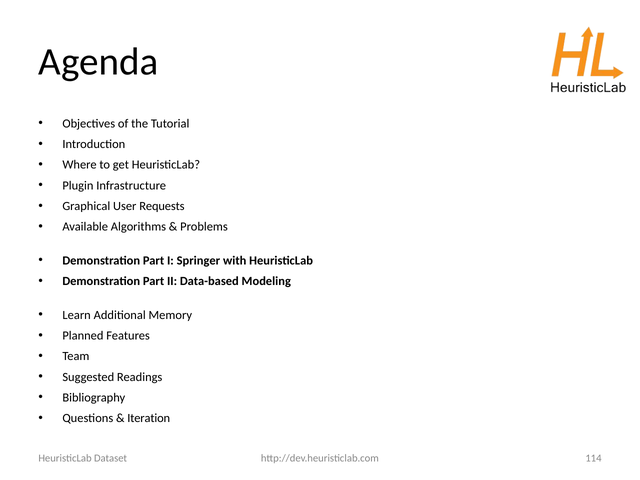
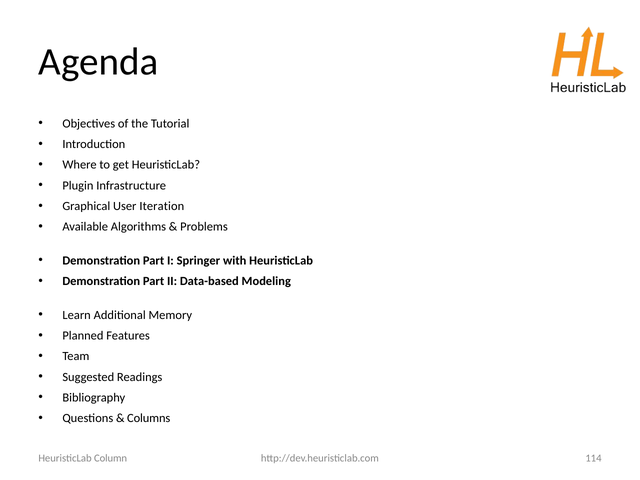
Requests: Requests -> Iteration (162, 206)
Iteration: Iteration -> Columns (149, 418)
Dataset: Dataset -> Column (111, 458)
